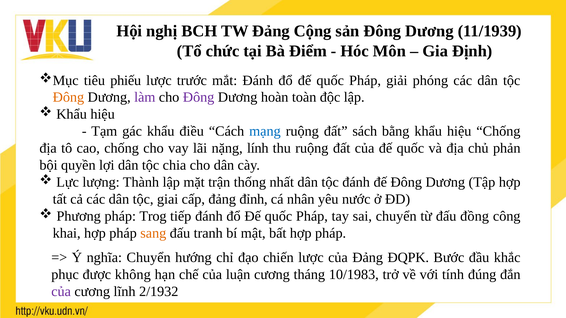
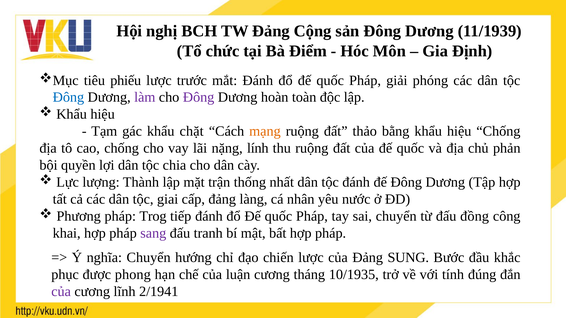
Đông colour: orange -> blue (68, 97)
điều: điều -> chặt (192, 131)
mạng colour: blue -> orange (265, 131)
sách: sách -> thảo (365, 131)
đỉnh: đỉnh -> làng (253, 199)
sang colour: orange -> purple (153, 233)
ĐQPK: ĐQPK -> SUNG (408, 258)
không: không -> phong (133, 275)
10/1983: 10/1983 -> 10/1935 (354, 275)
2/1932: 2/1932 -> 2/1941 (159, 292)
